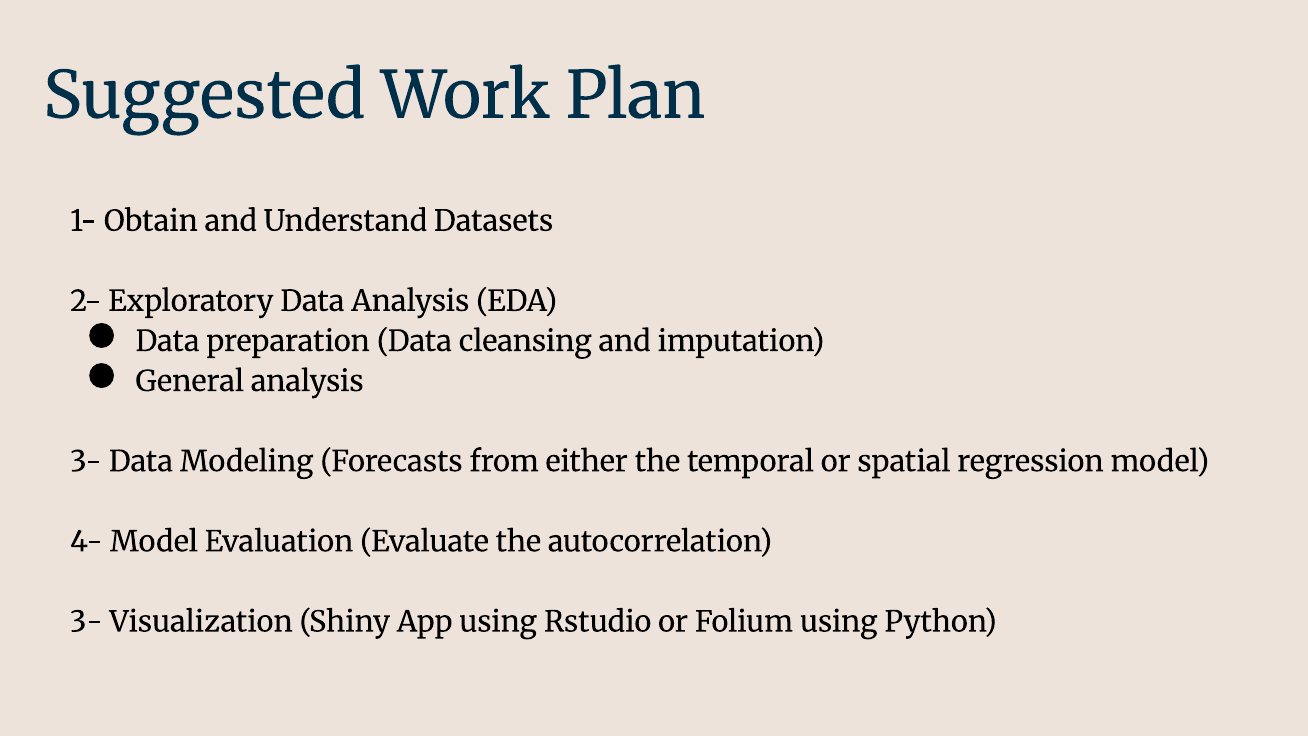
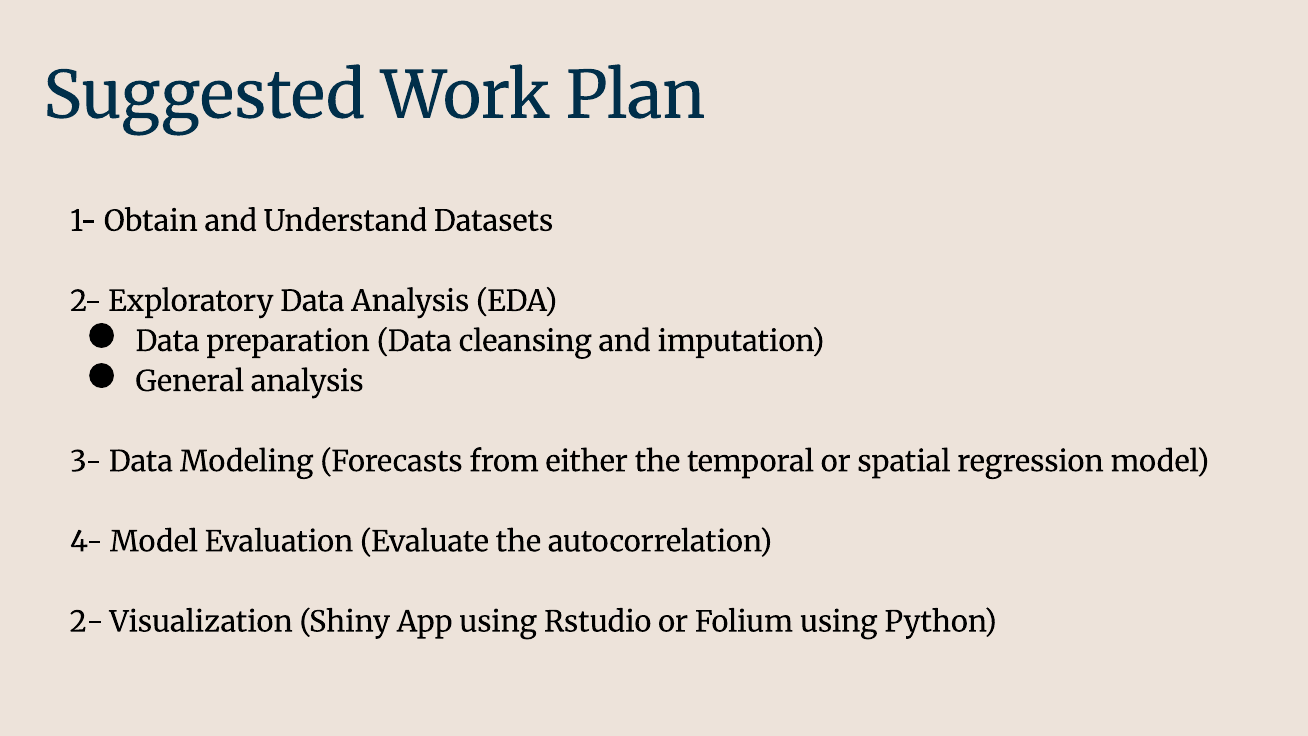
3-: 3- -> 2- (87, 622)
